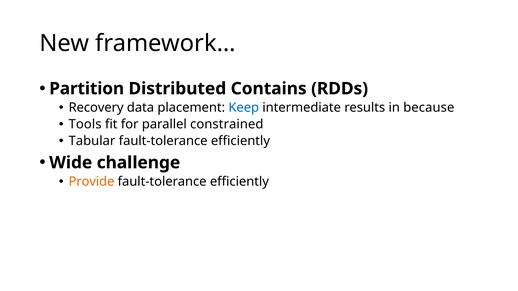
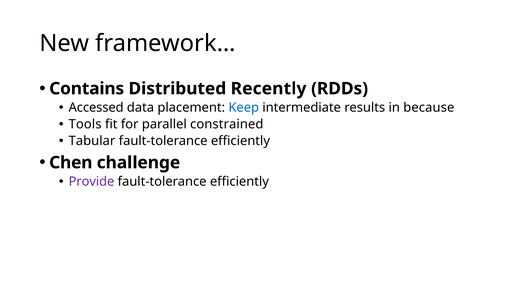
Partition: Partition -> Contains (87, 89)
Contains: Contains -> Recently (269, 89)
Recovery: Recovery -> Accessed (96, 108)
Wide: Wide -> Chen (71, 163)
Provide colour: orange -> purple (91, 182)
